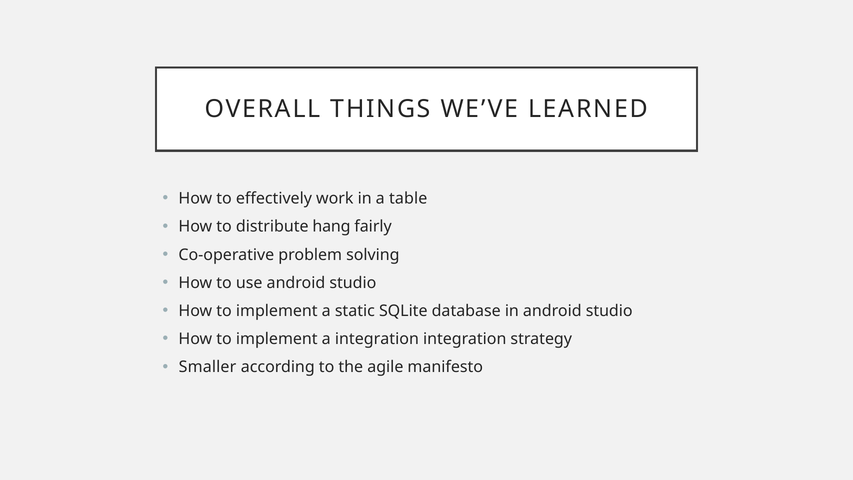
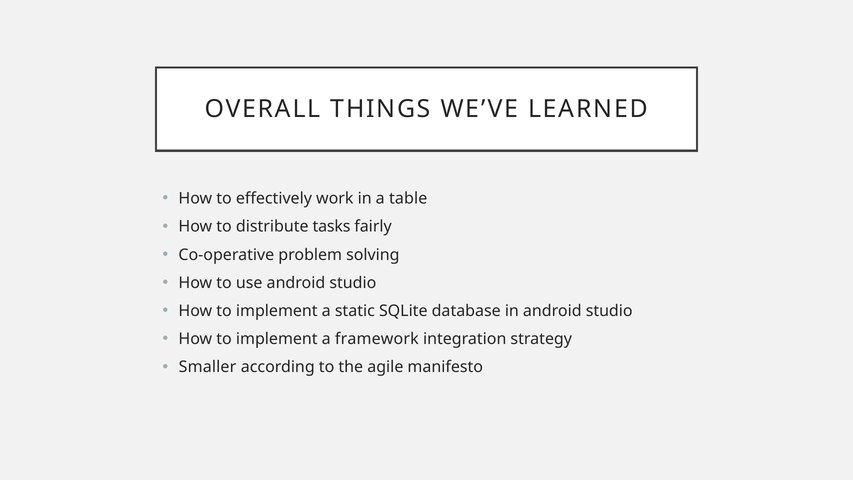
hang: hang -> tasks (332, 227)
a integration: integration -> framework (377, 339)
